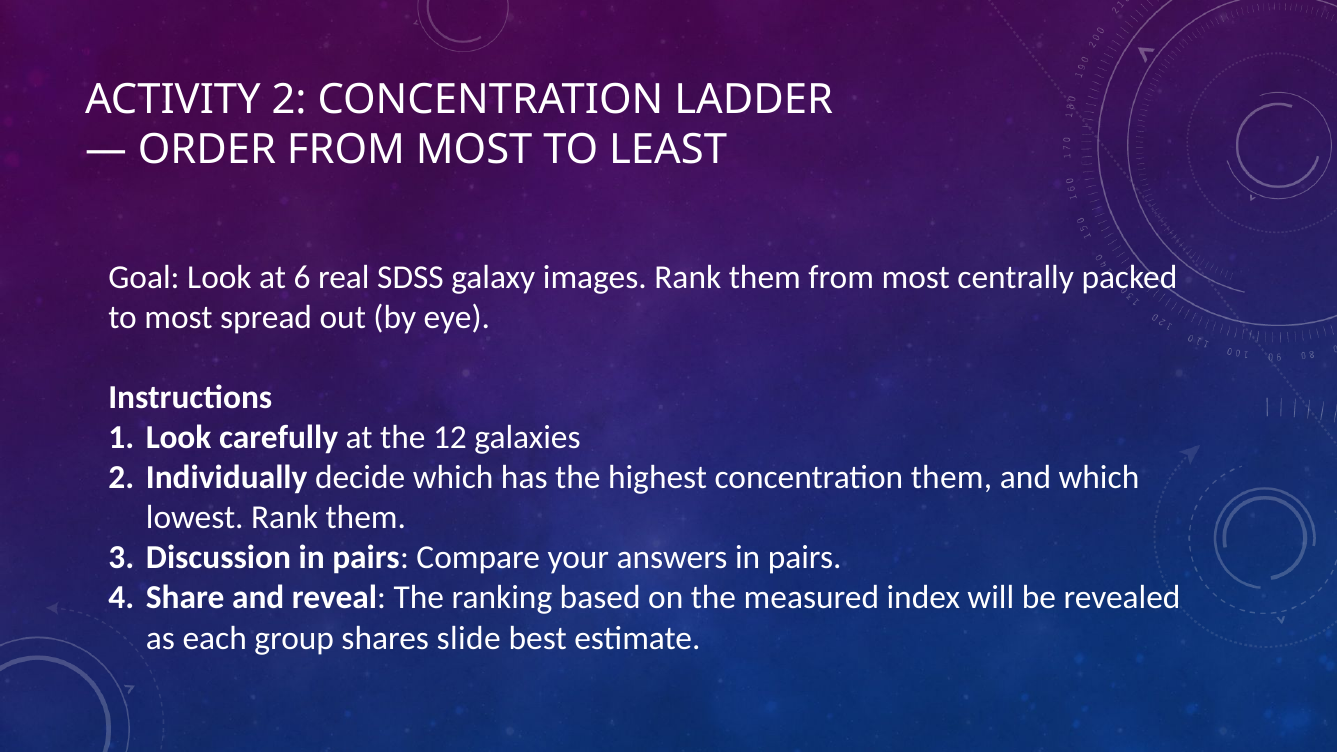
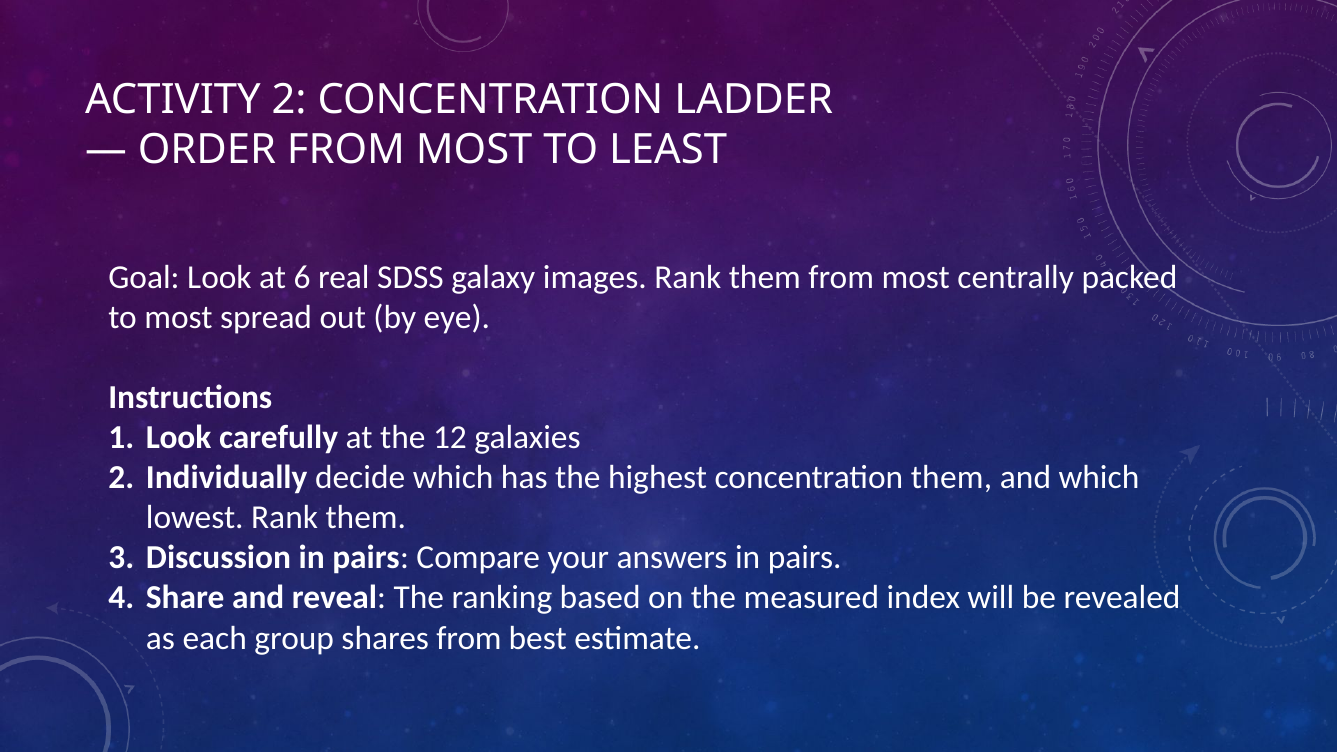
shares slide: slide -> from (469, 638)
